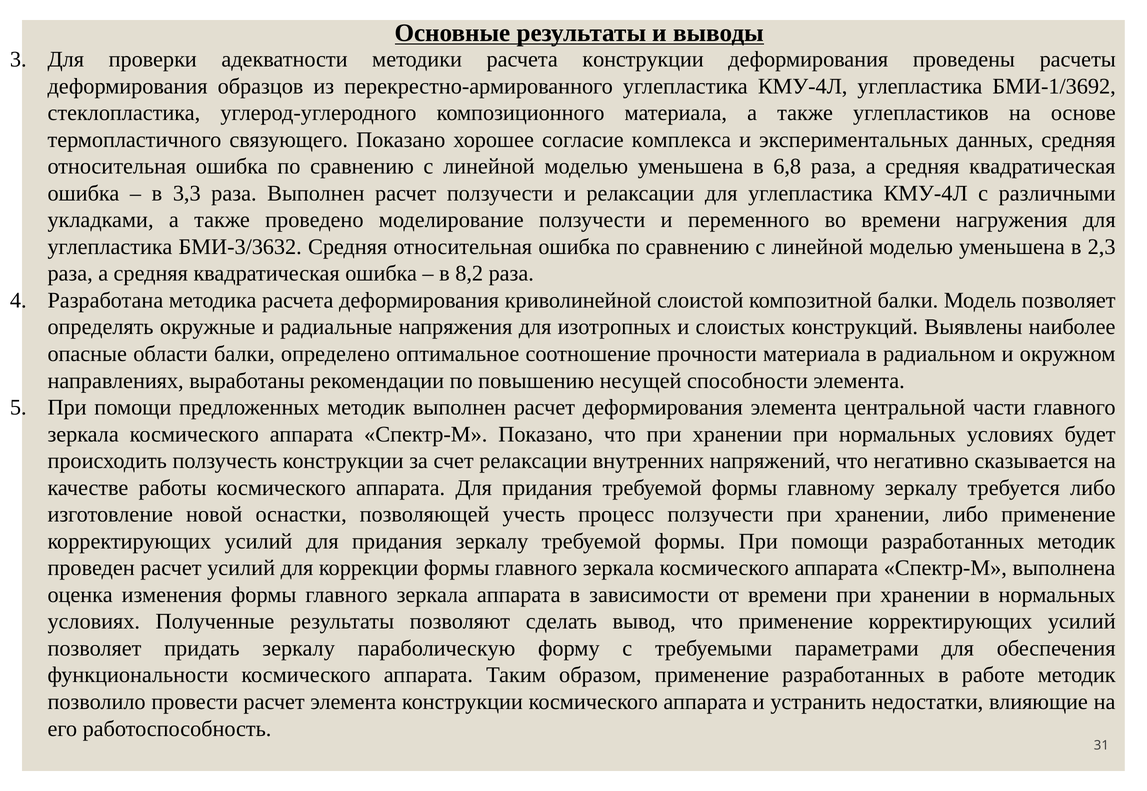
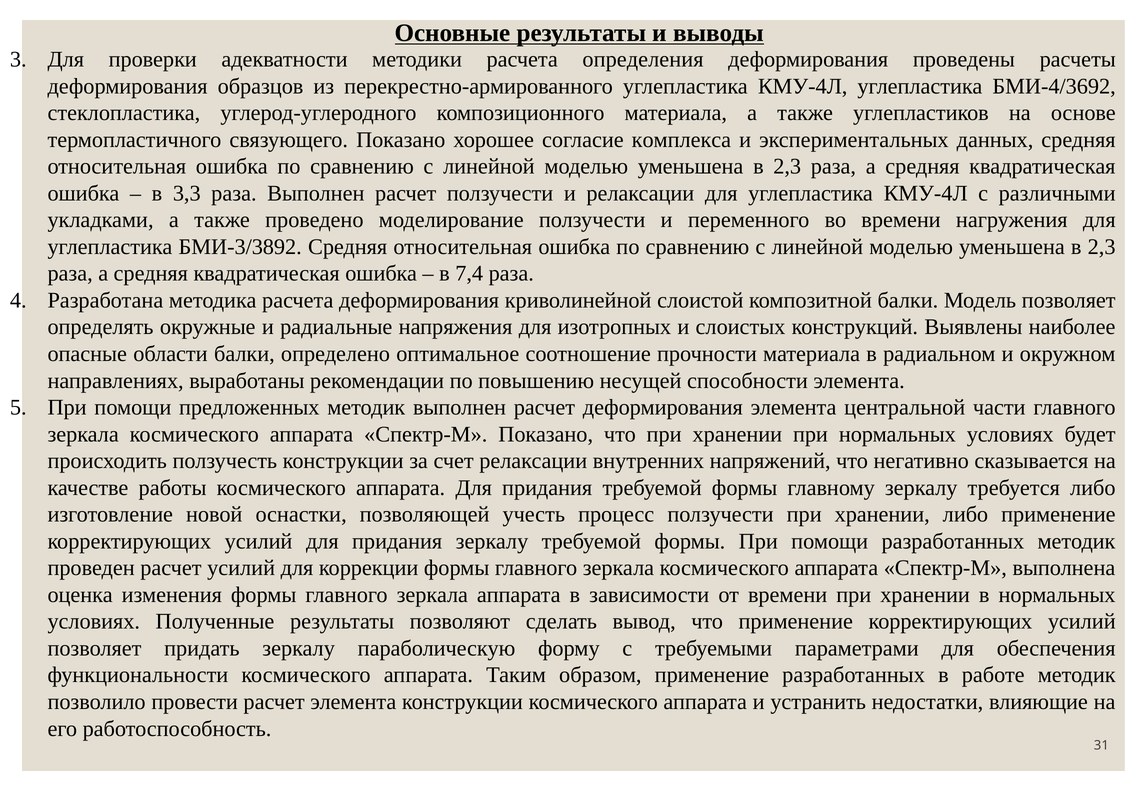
расчета конструкции: конструкции -> определения (643, 59)
БМИ-1/3692: БМИ-1/3692 -> БМИ-4/3692 (1054, 86)
6,8: 6,8 -> 2,3 (787, 166)
БМИ-3/3632: БМИ-3/3632 -> БМИ-3/3892 (240, 247)
8,2: 8,2 -> 7,4 (469, 274)
